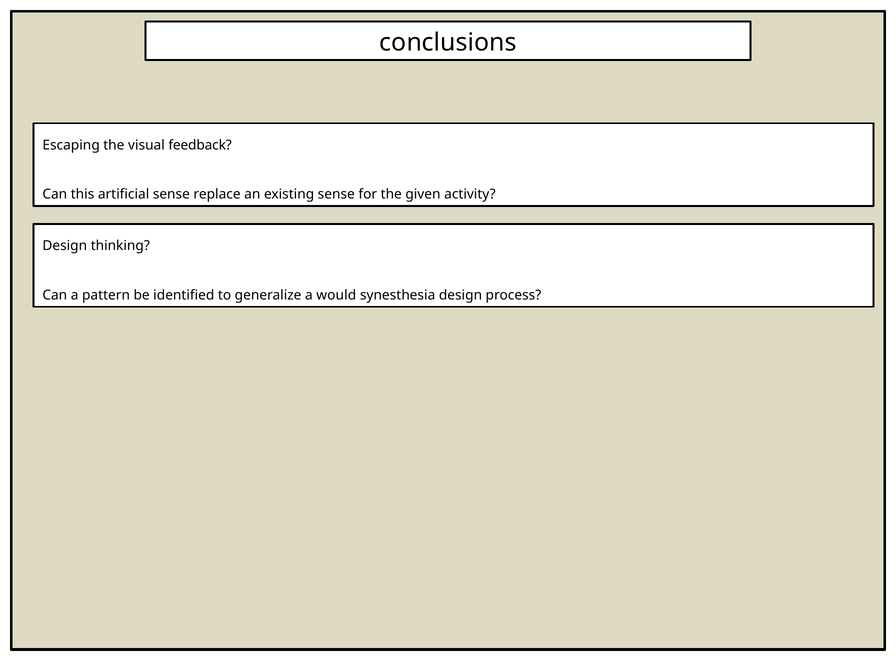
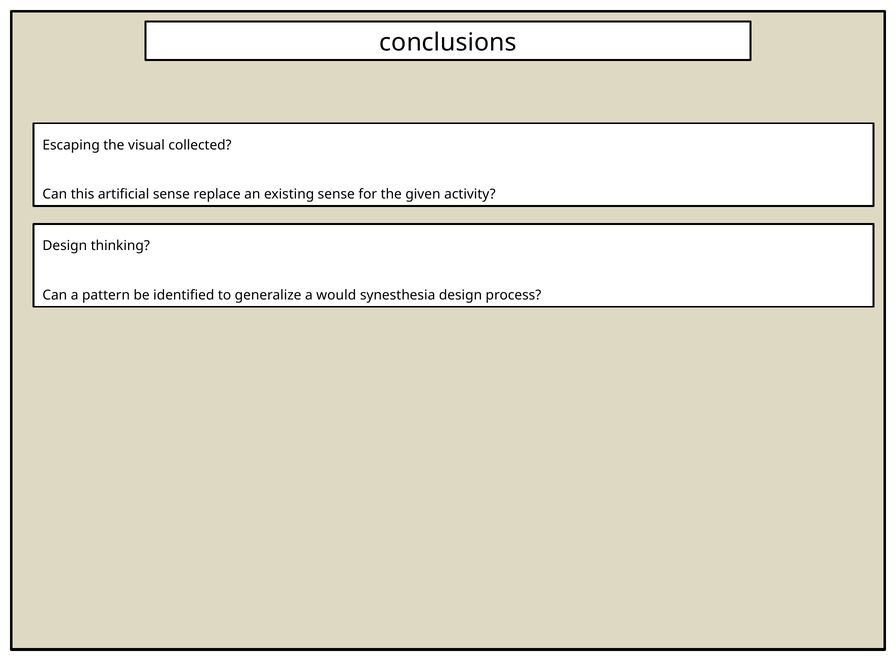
feedback: feedback -> collected (200, 145)
